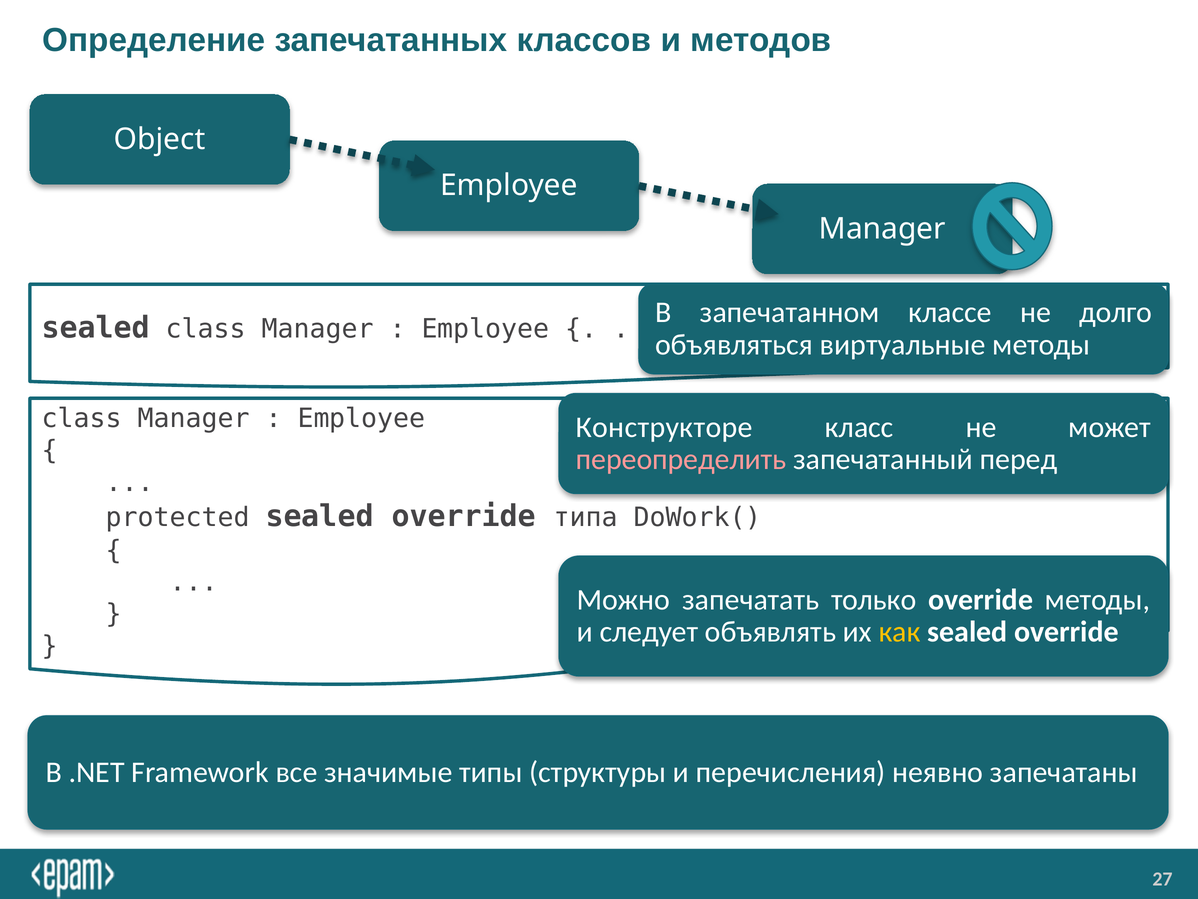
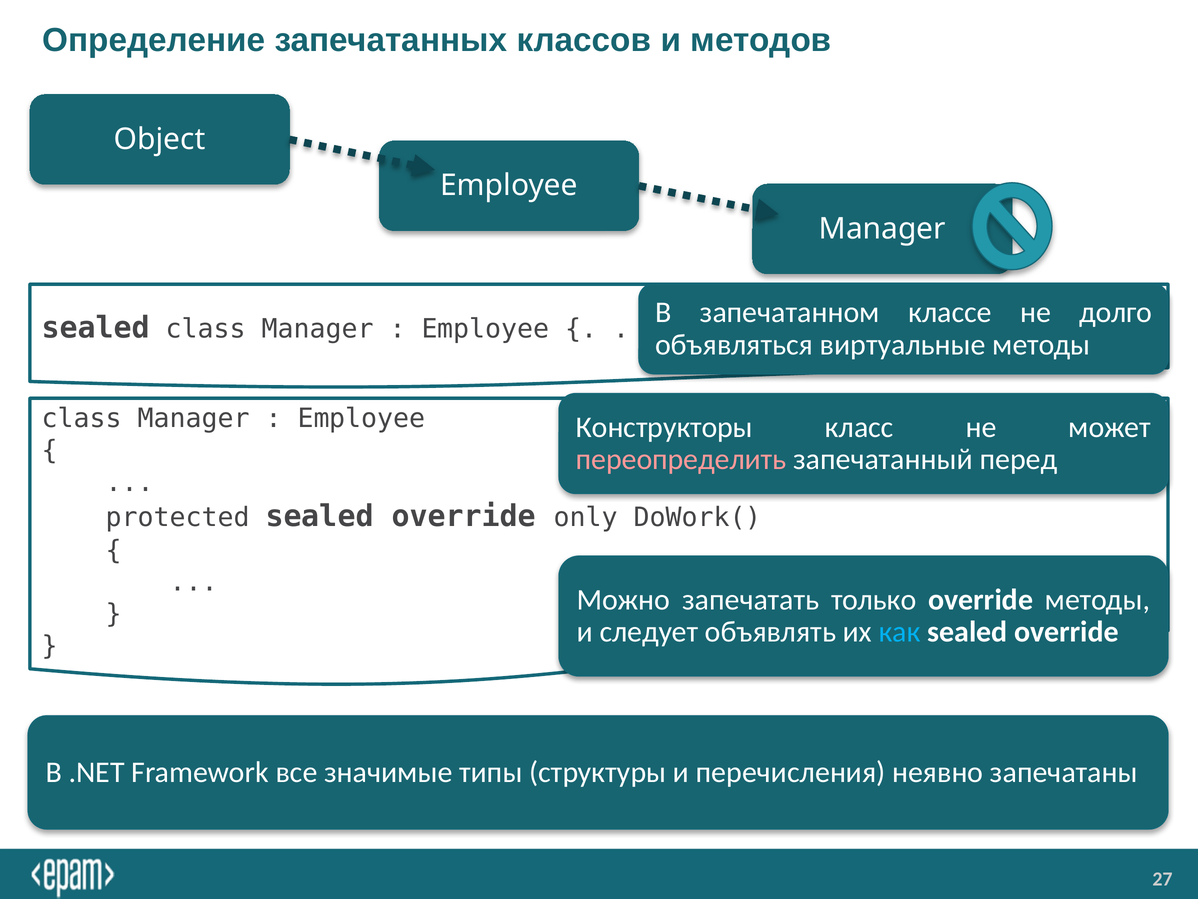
Конструкторе: Конструкторе -> Конструкторы (664, 427)
типа: типа -> only (586, 517)
как colour: yellow -> light blue (900, 632)
